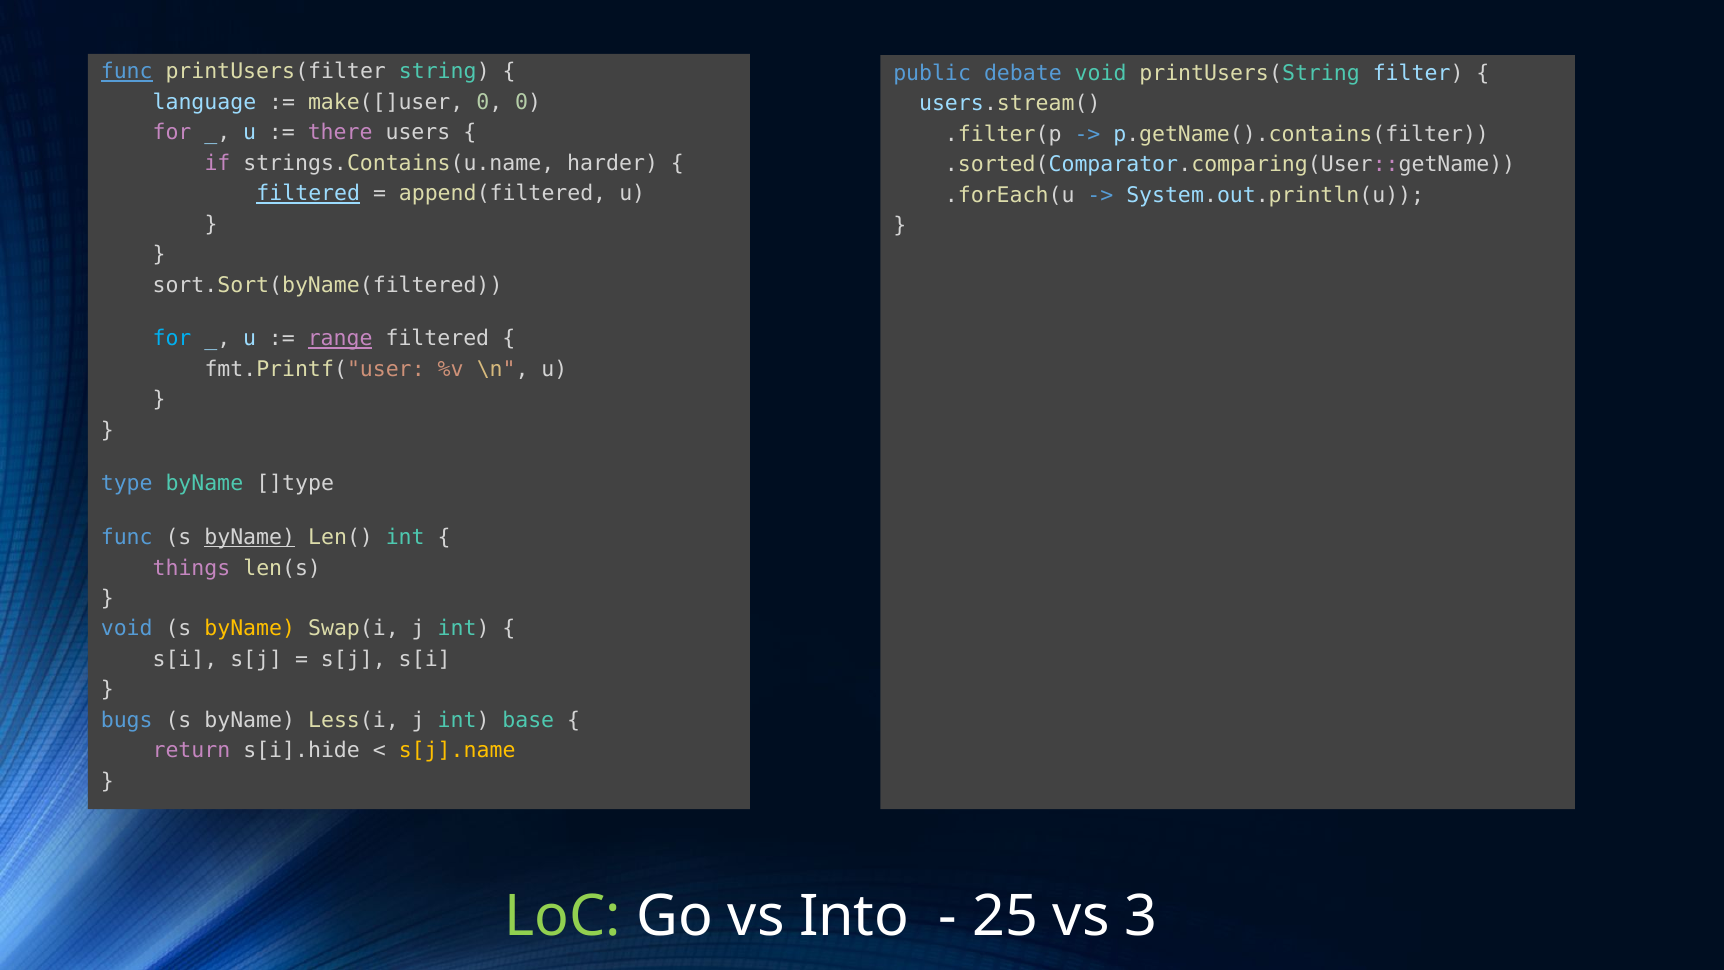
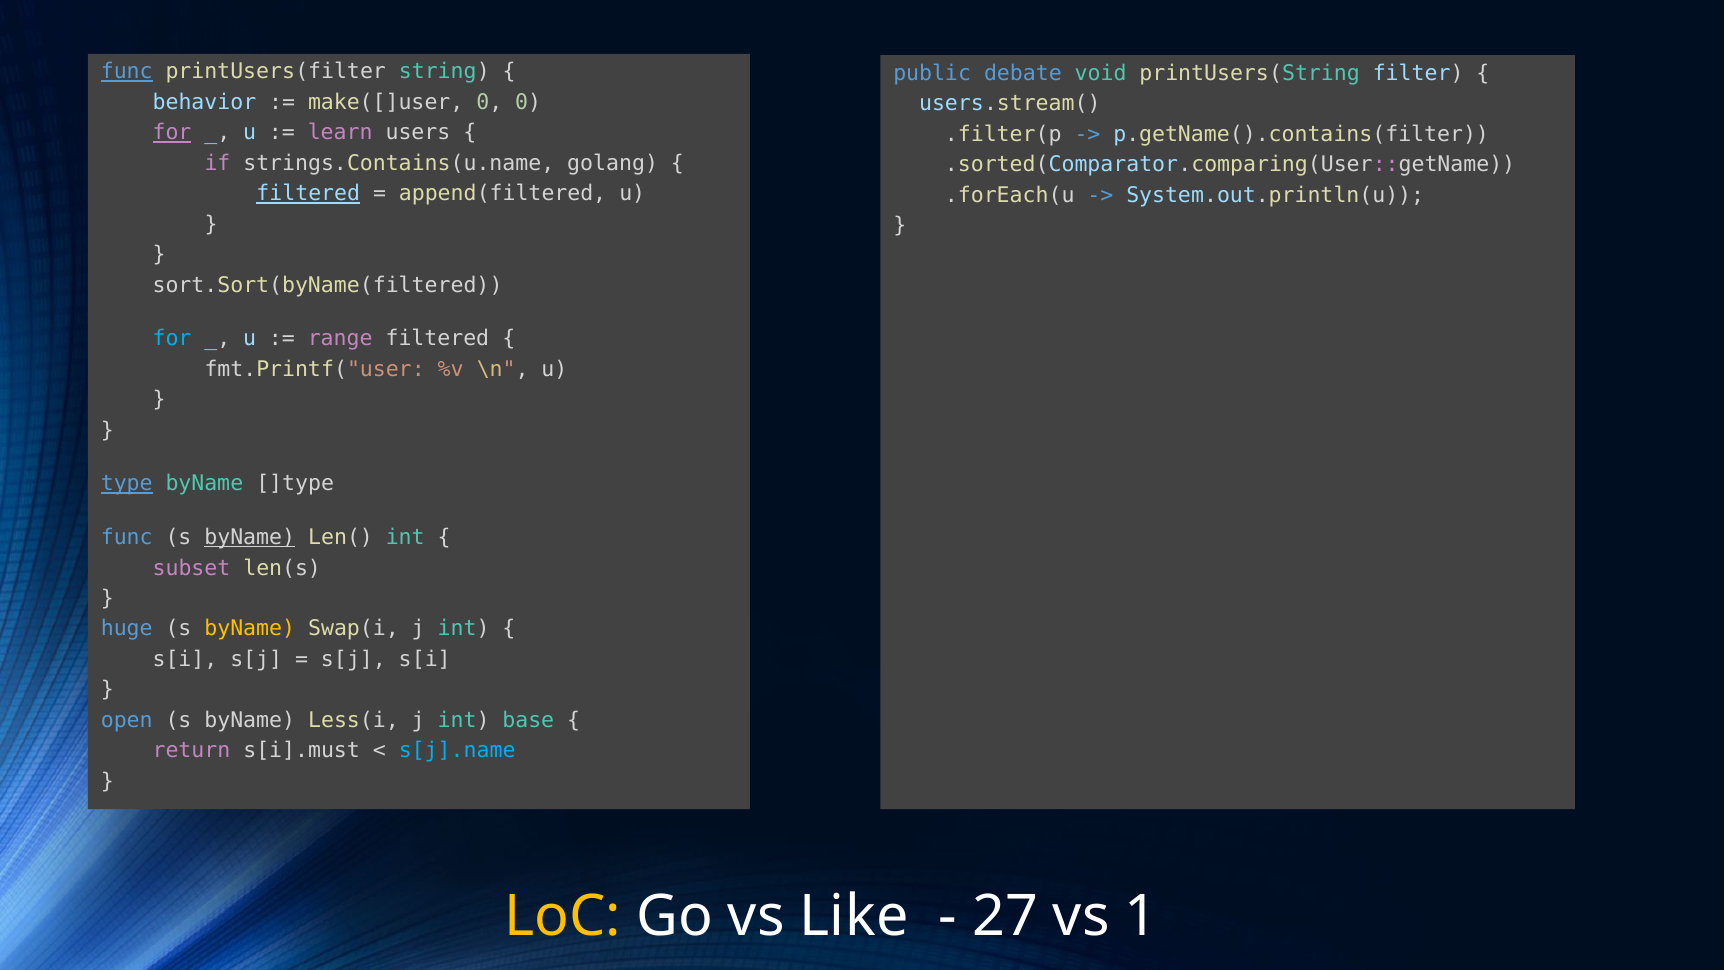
language: language -> behavior (204, 102)
for underline: none -> present (172, 133)
there: there -> learn (340, 133)
harder: harder -> golang (613, 163)
range underline: present -> none (340, 339)
type underline: none -> present (127, 484)
things: things -> subset (191, 568)
void: void -> huge (127, 629)
bugs: bugs -> open (127, 720)
s[i].hide: s[i].hide -> s[i].must (302, 751)
s[j].name colour: yellow -> light blue (457, 751)
LoC colour: light green -> yellow (563, 917)
Into: Into -> Like (854, 917)
25: 25 -> 27 (1005, 917)
3: 3 -> 1 (1141, 917)
